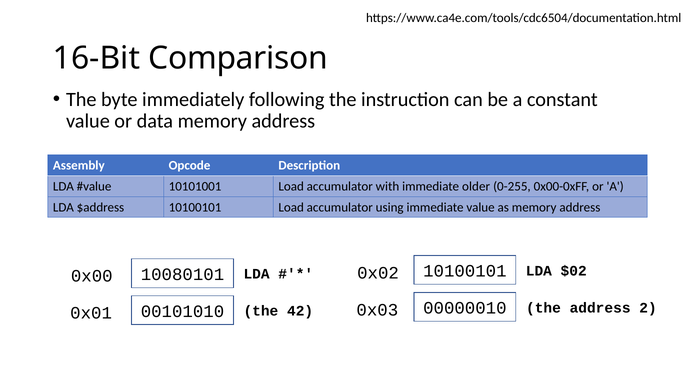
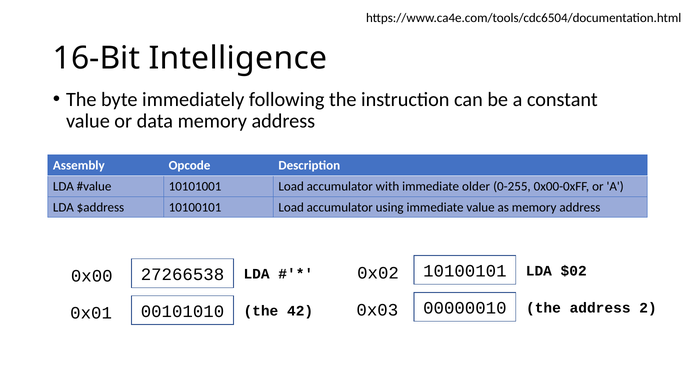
Comparison: Comparison -> Intelligence (238, 58)
10080101: 10080101 -> 27266538 (182, 274)
